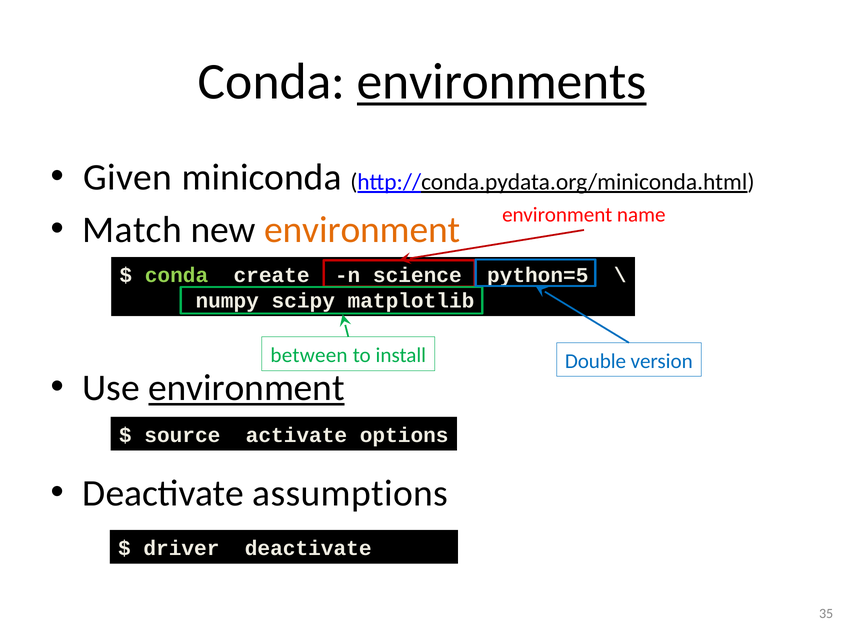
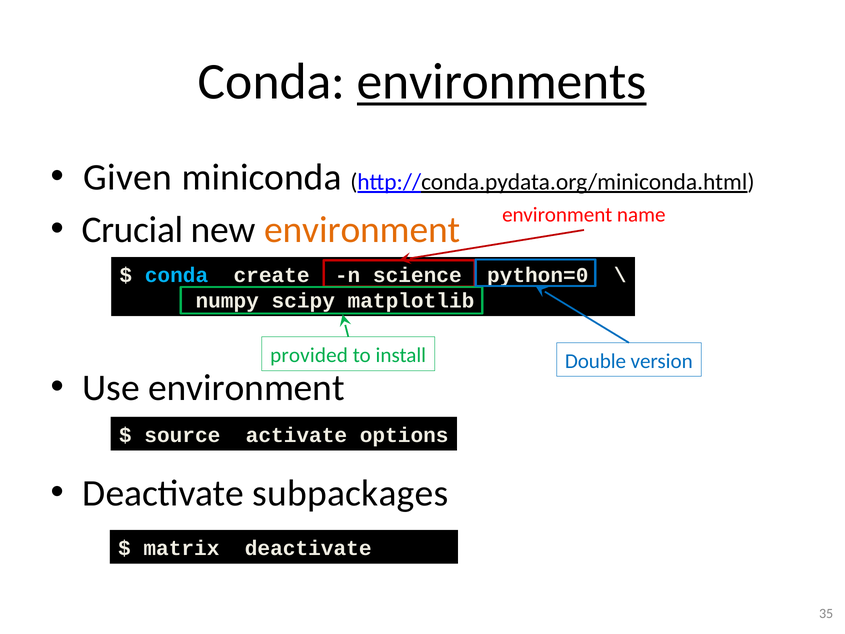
Match: Match -> Crucial (132, 230)
conda colour: light green -> light blue (177, 275)
python=5: python=5 -> python=0 (538, 275)
between: between -> provided (309, 355)
environment underline: present -> none (246, 388)
assumptions: assumptions -> subpackages (350, 493)
driver: driver -> matrix (181, 548)
